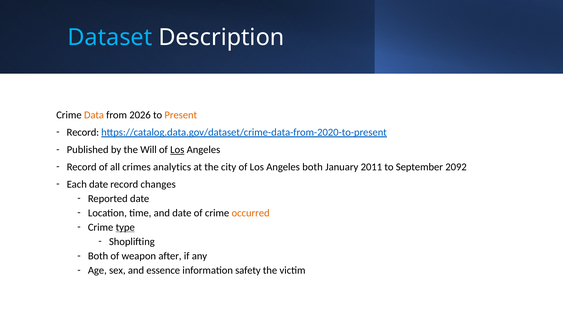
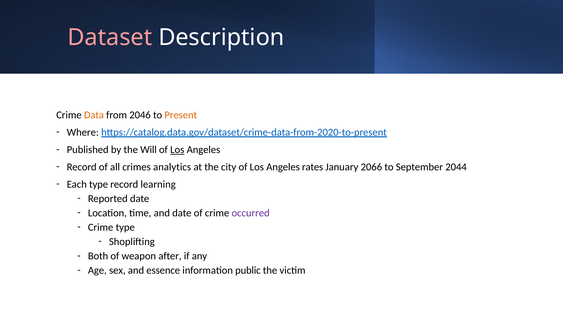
Dataset colour: light blue -> pink (110, 37)
2026: 2026 -> 2046 (140, 115)
Record: Record -> Where (83, 132)
Angeles both: both -> rates (313, 167)
2011: 2011 -> 2066 (371, 167)
2092: 2092 -> 2044 (456, 167)
Each date: date -> type (99, 184)
changes: changes -> learning (158, 184)
occurred colour: orange -> purple (251, 213)
type underline: present -> none (125, 227)
safety: safety -> public (248, 270)
